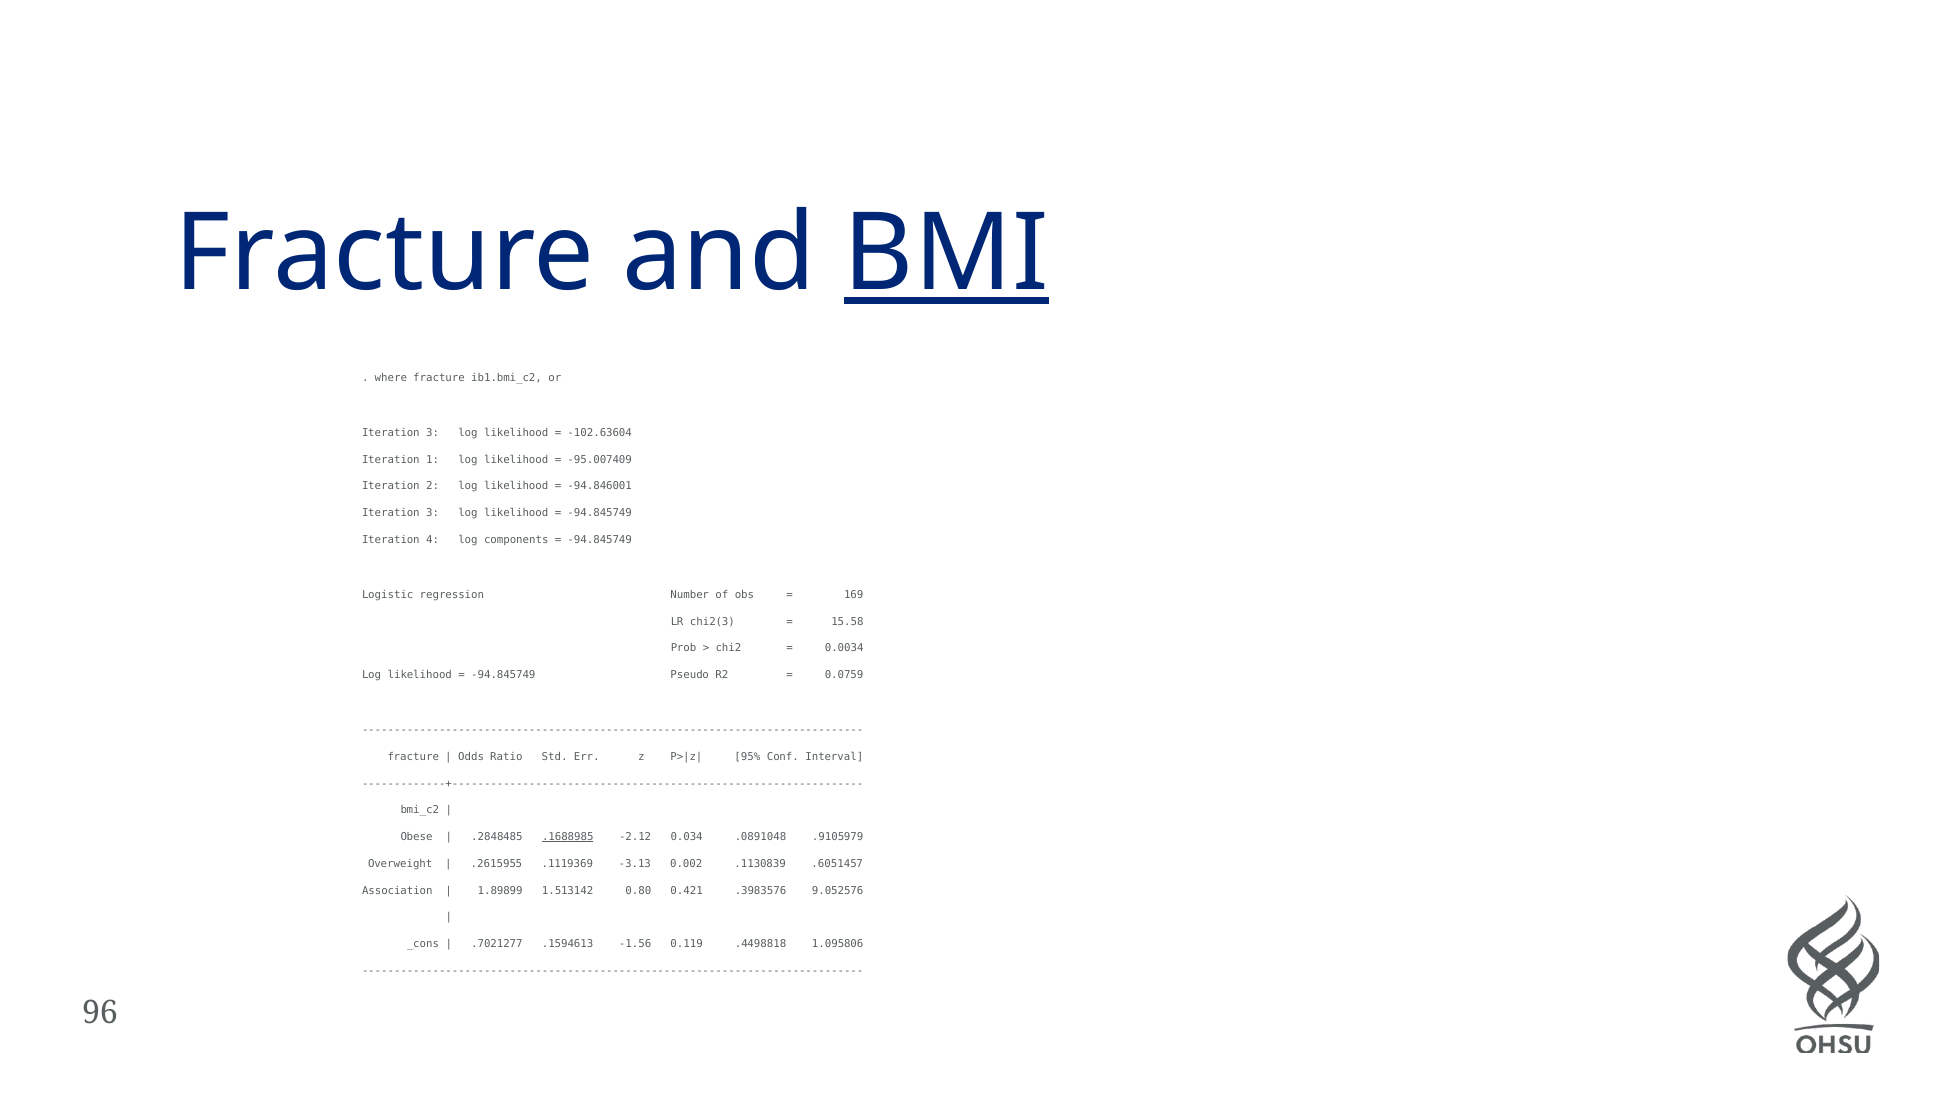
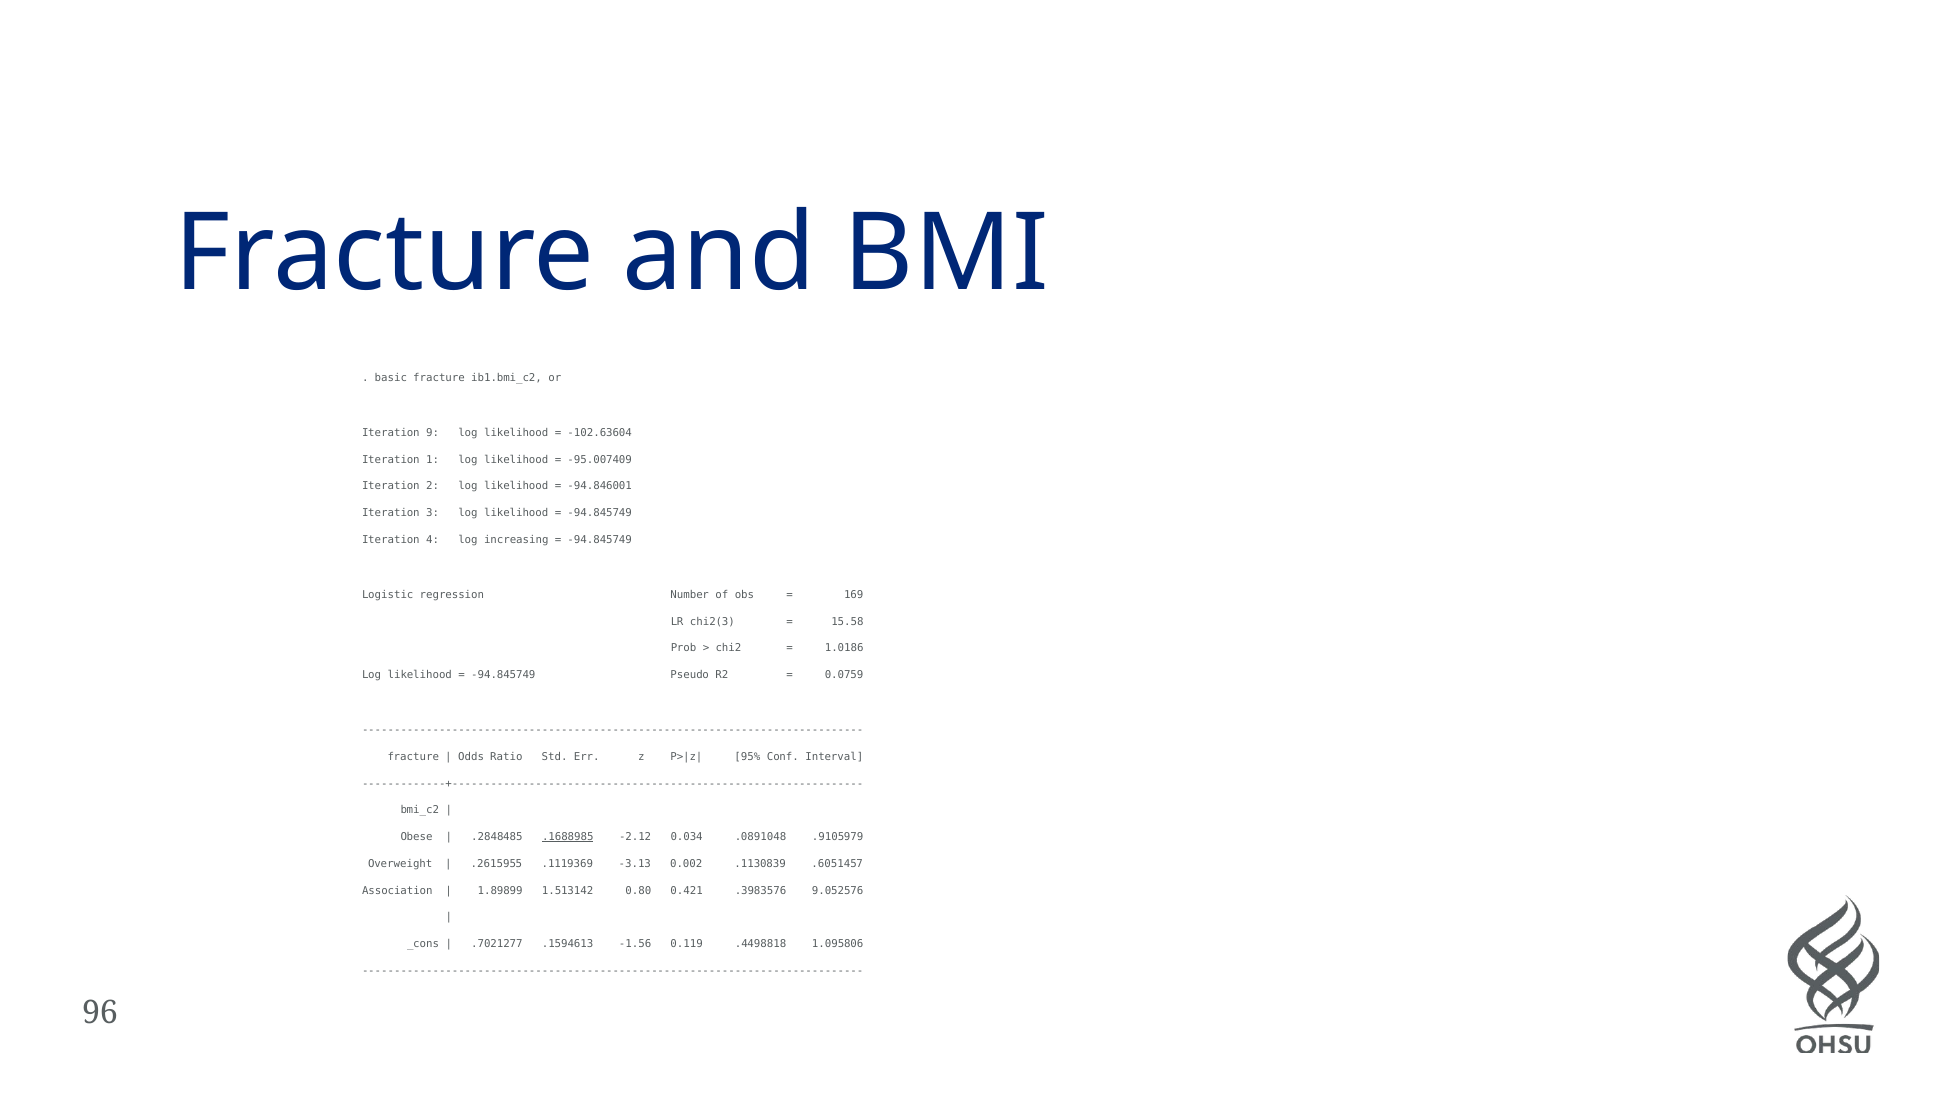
BMI underline: present -> none (946, 254)
where: where -> basic (391, 378)
3: 3 -> 9 (433, 433)
components: components -> increasing (516, 540)
0.0034: 0.0034 -> 1.0186 (844, 648)
